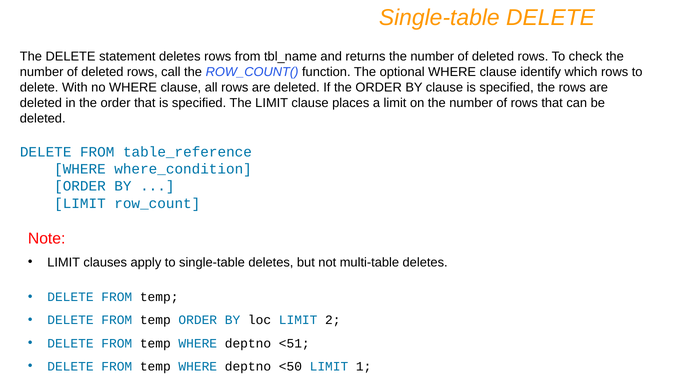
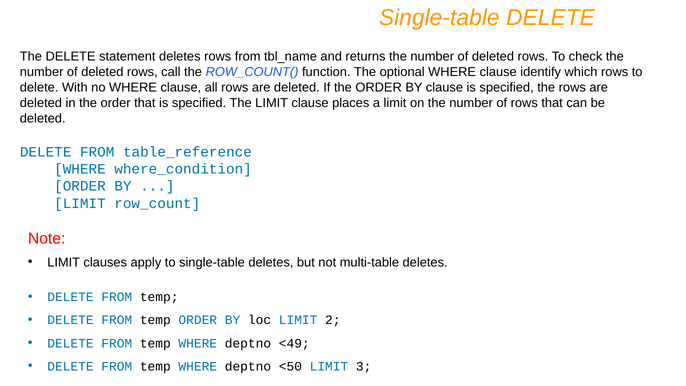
<51: <51 -> <49 (294, 343)
1: 1 -> 3 (364, 366)
